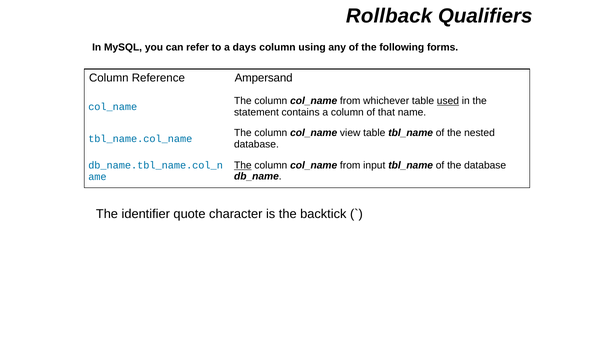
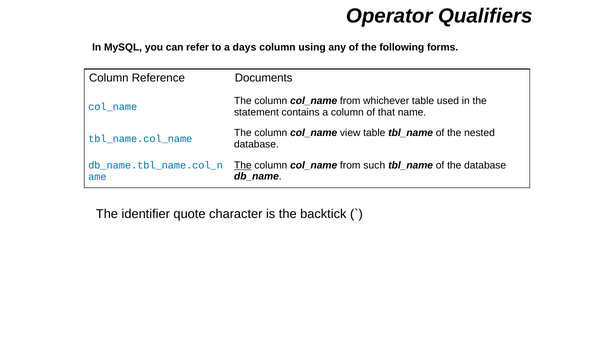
Rollback: Rollback -> Operator (389, 16)
Ampersand: Ampersand -> Documents (264, 78)
used underline: present -> none (448, 101)
input: input -> such (374, 165)
